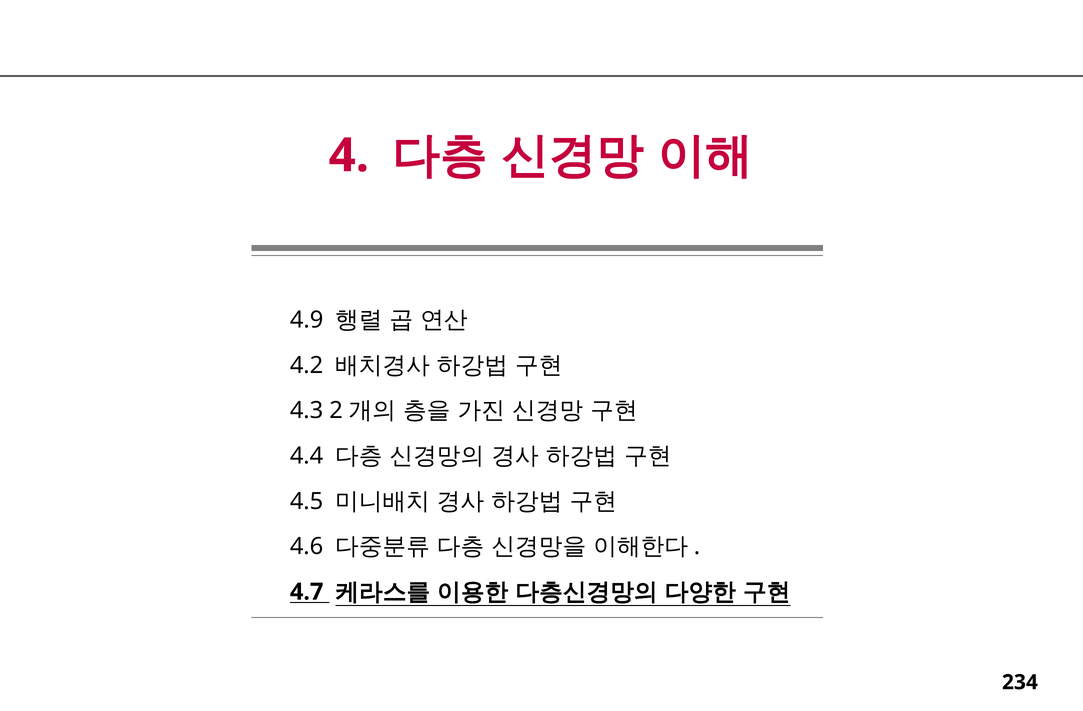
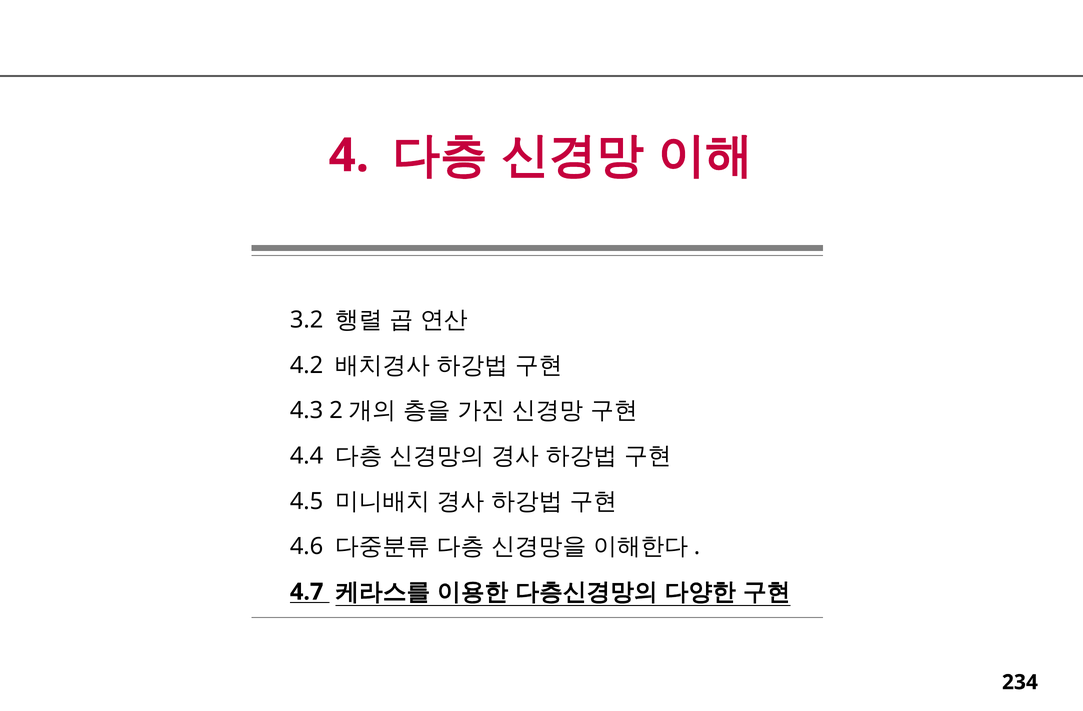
4.9: 4.9 -> 3.2 (307, 320)
